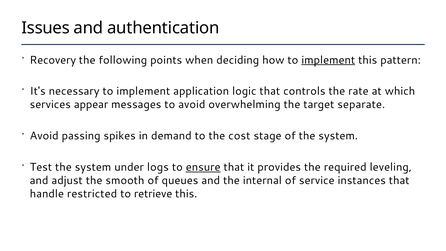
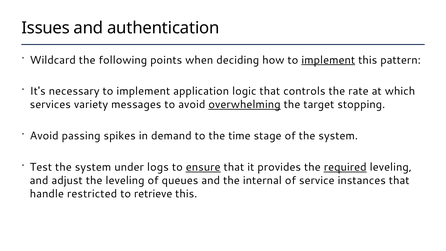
Recovery: Recovery -> Wildcard (53, 60)
appear: appear -> variety (91, 105)
overwhelming underline: none -> present (244, 105)
separate: separate -> stopping (361, 105)
cost: cost -> time (239, 136)
required underline: none -> present (345, 167)
the smooth: smooth -> leveling (125, 180)
